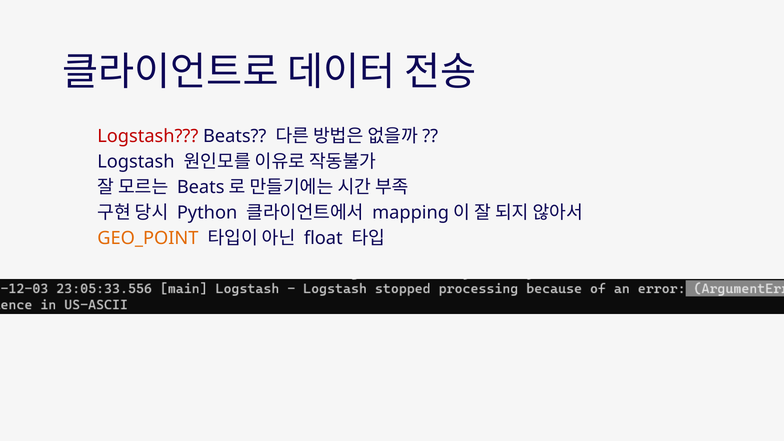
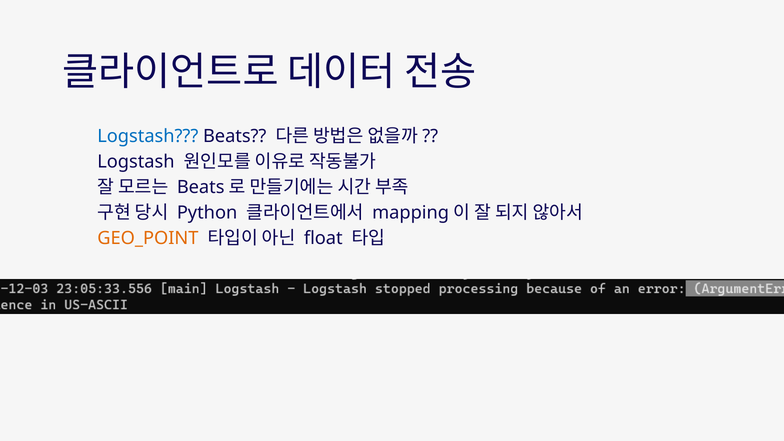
Logstash colour: red -> blue (148, 136)
